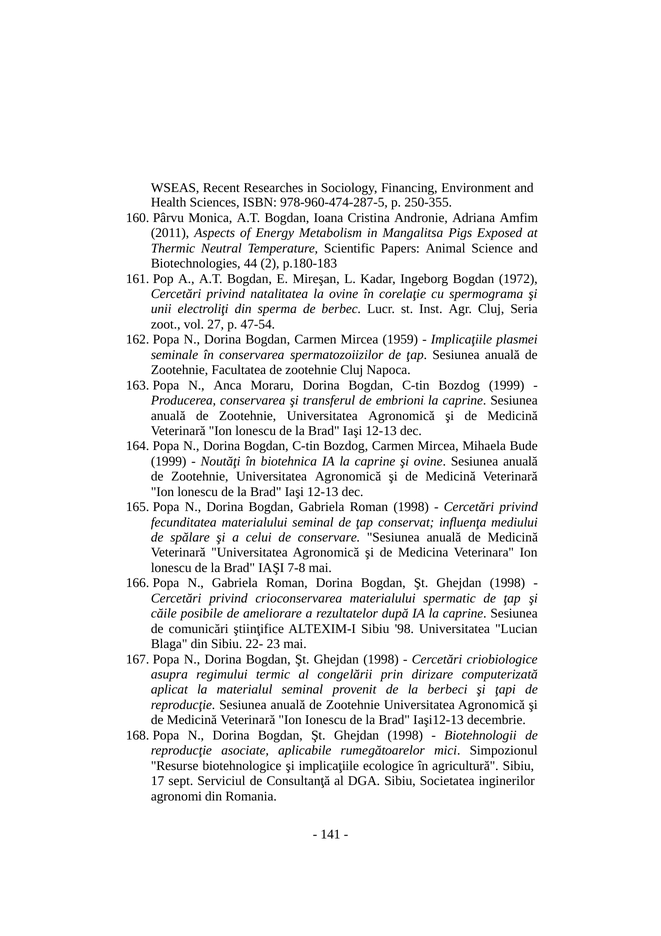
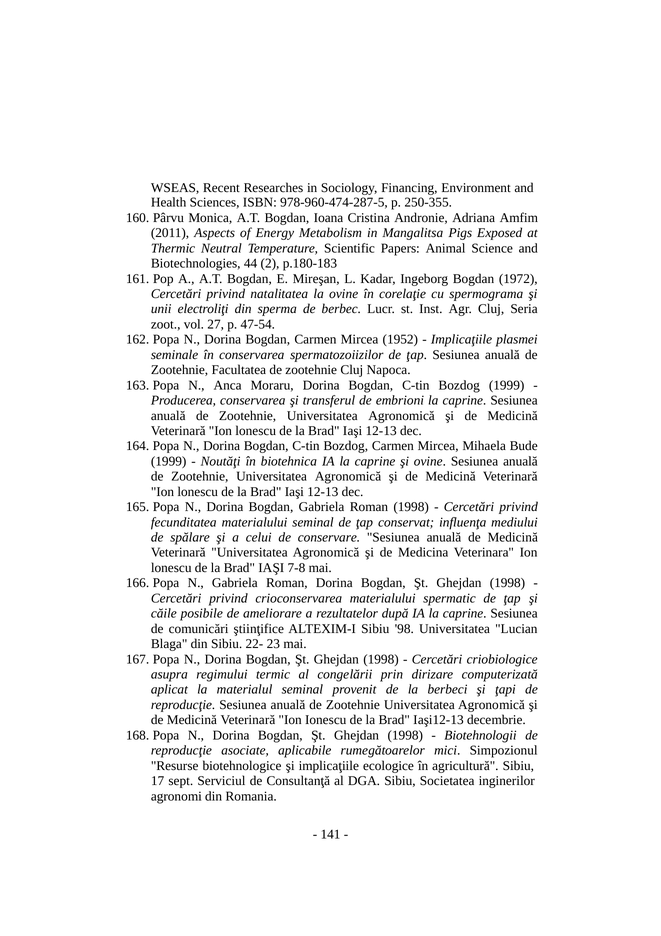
1959: 1959 -> 1952 (400, 339)
